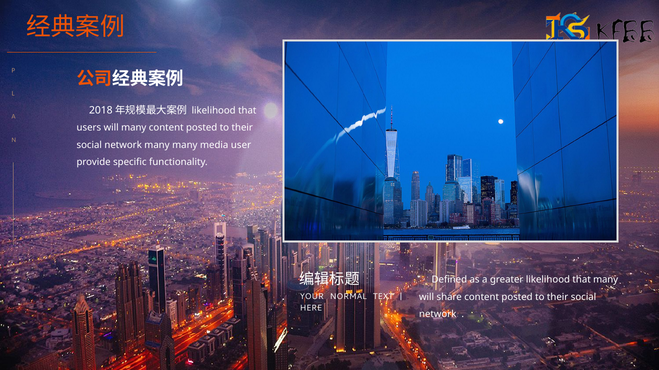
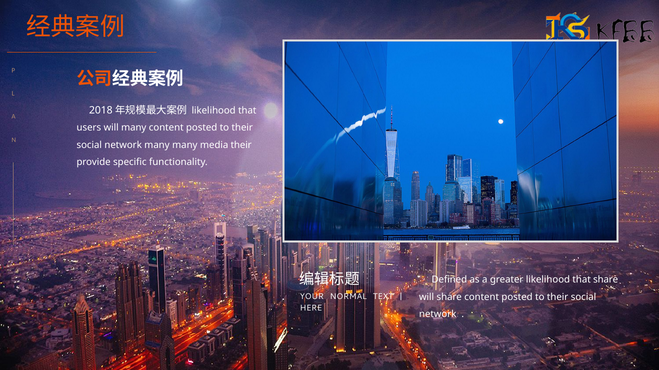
media user: user -> their (241, 145)
that many: many -> share (606, 280)
